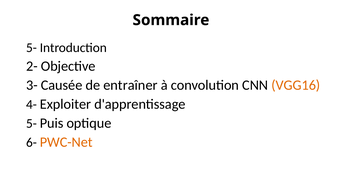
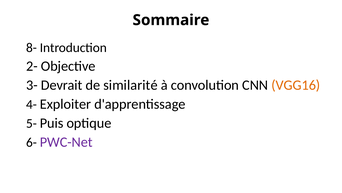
5-: 5- -> 8- (31, 48)
Causée: Causée -> Devrait (62, 85)
entraîner: entraîner -> similarité (130, 85)
PWC-Net colour: orange -> purple (66, 142)
